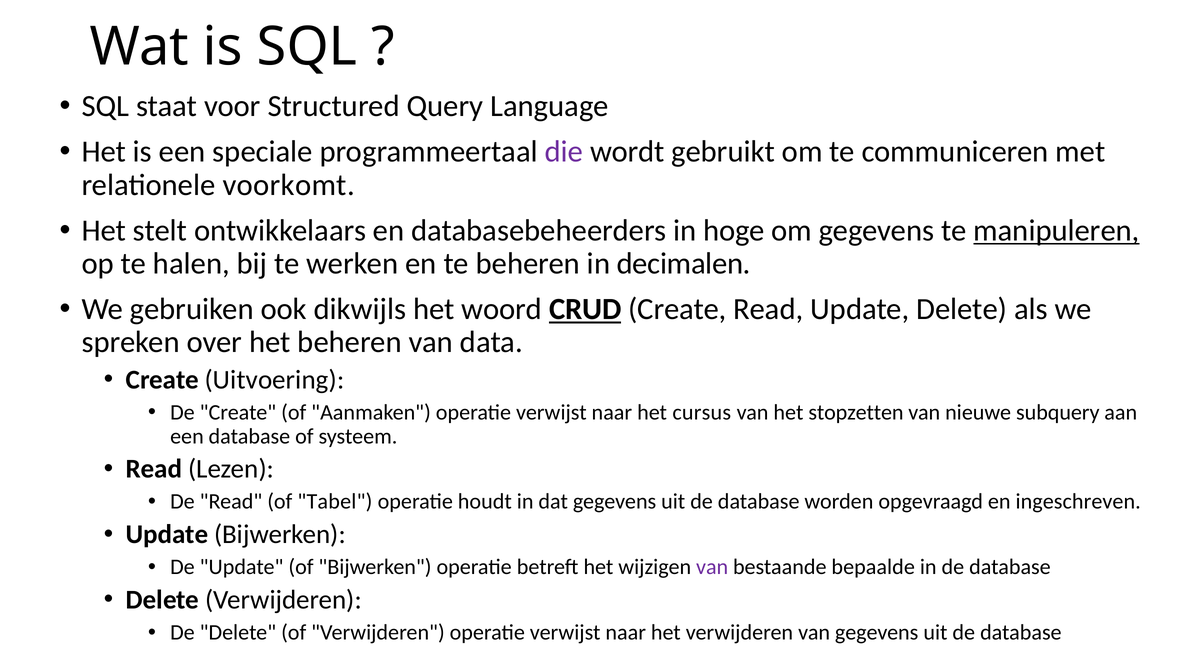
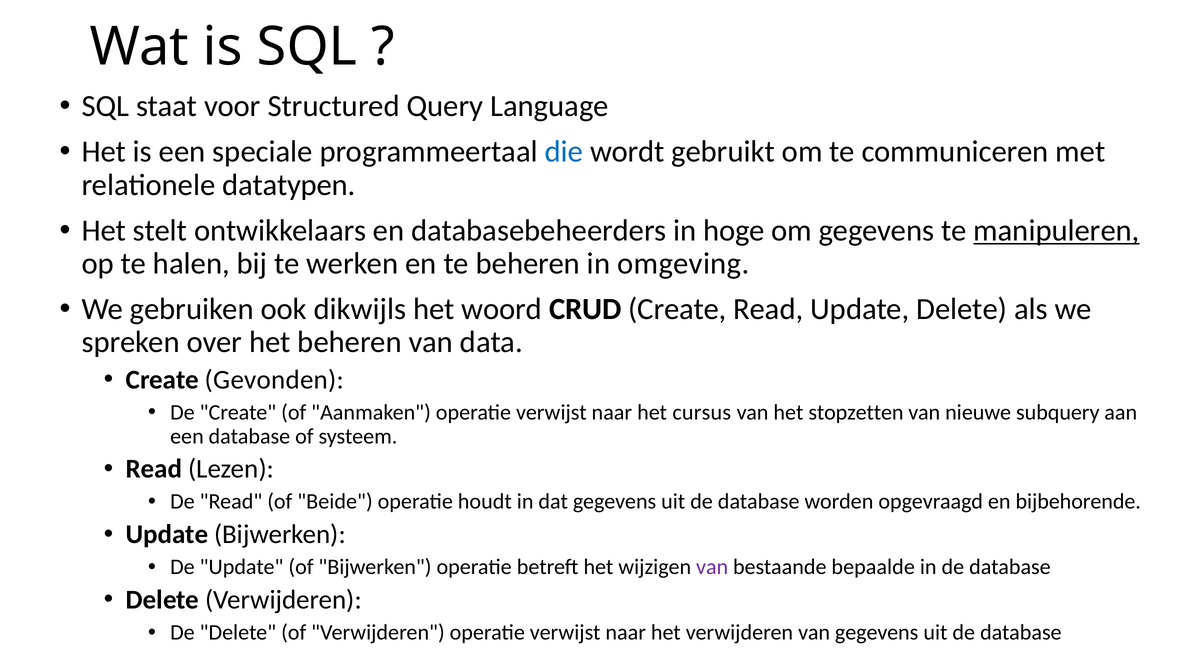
die colour: purple -> blue (564, 152)
voorkomt: voorkomt -> datatypen (289, 185)
decimalen: decimalen -> omgeving (683, 264)
CRUD underline: present -> none (585, 309)
Uitvoering: Uitvoering -> Gevonden (274, 379)
Tabel: Tabel -> Beide (335, 501)
ingeschreven: ingeschreven -> bijbehorende (1078, 501)
